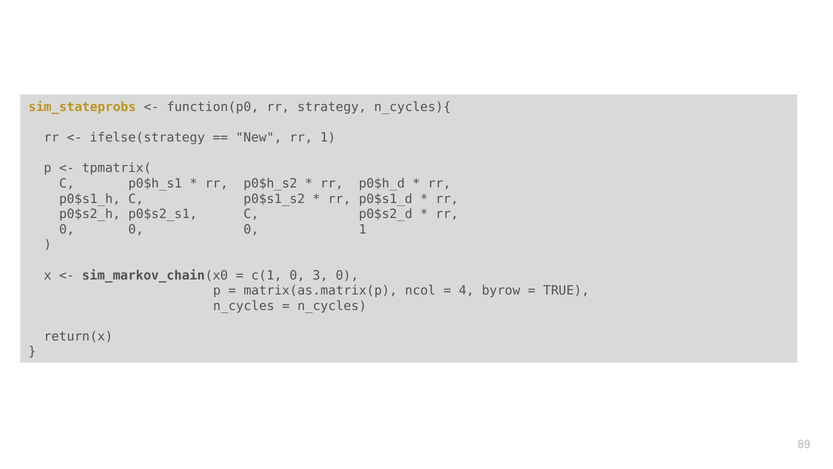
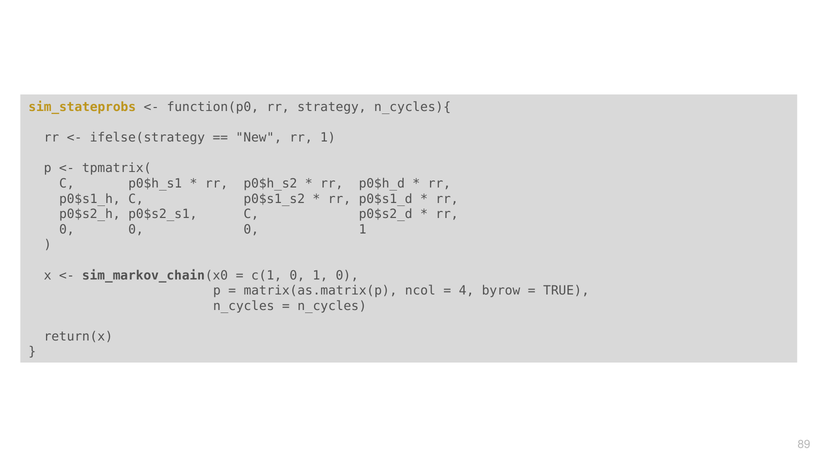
c(1 0 3: 3 -> 1 (320, 275)
